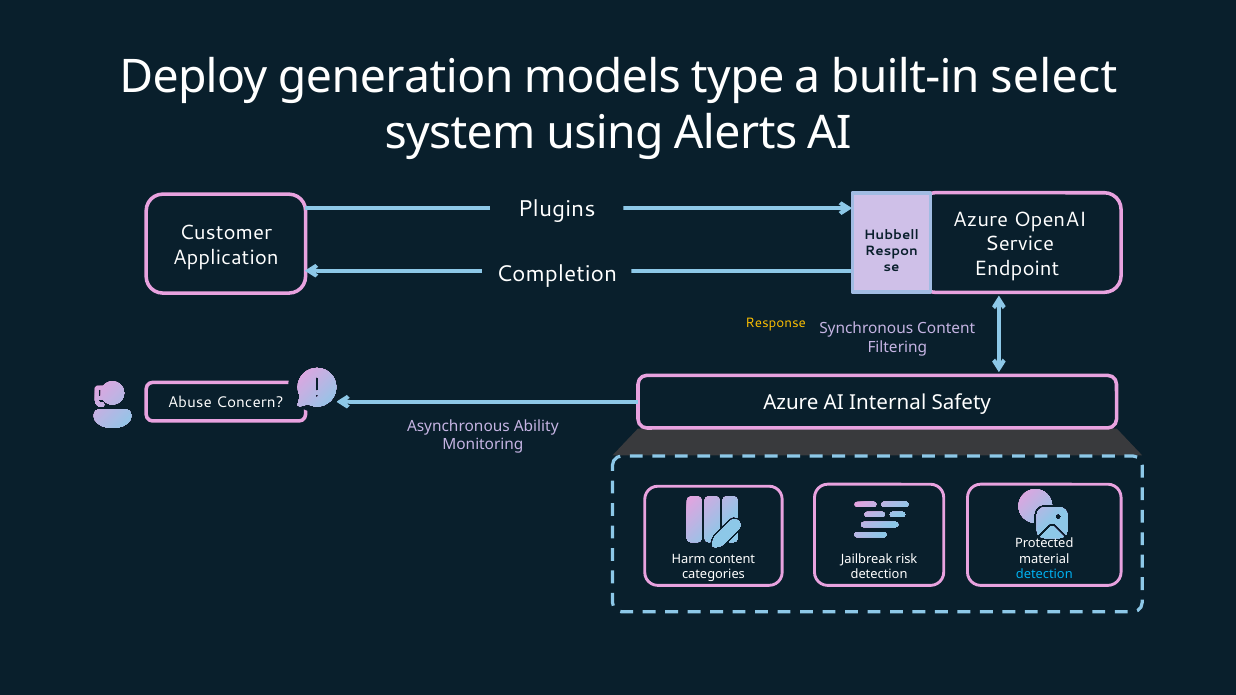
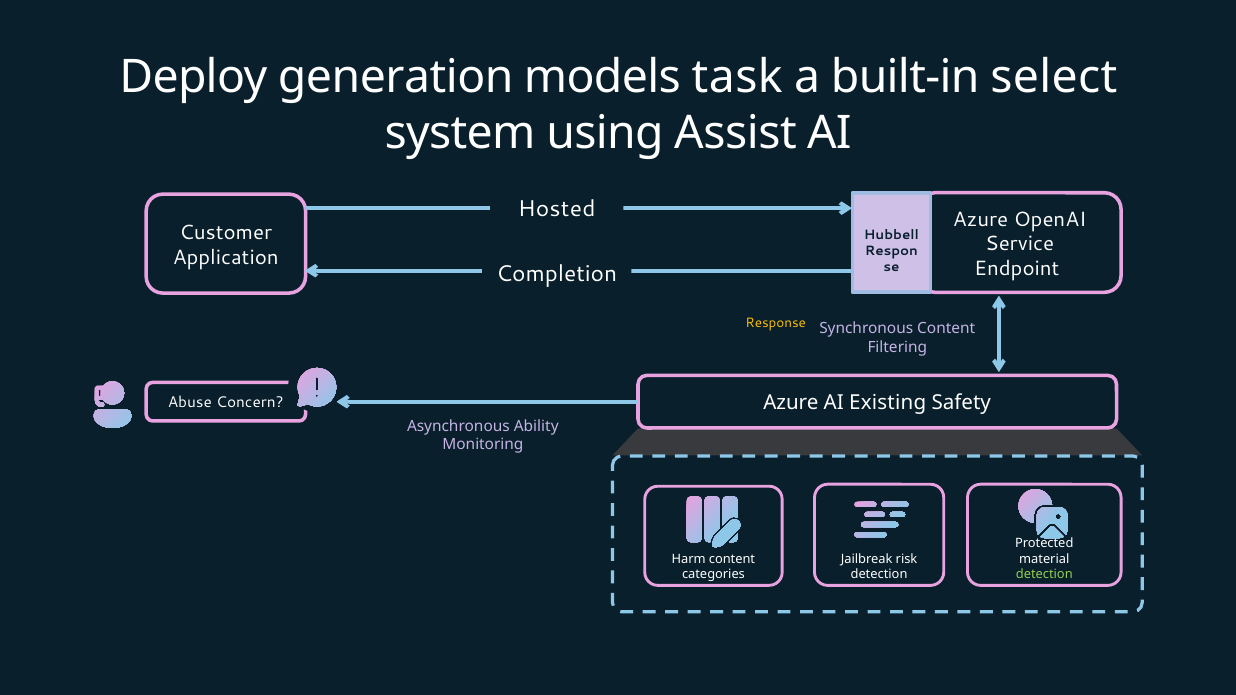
type: type -> task (737, 77)
Alerts: Alerts -> Assist (736, 133)
Plugins: Plugins -> Hosted (557, 209)
Internal: Internal -> Existing (888, 403)
detection colour: light blue -> light green (1044, 575)
